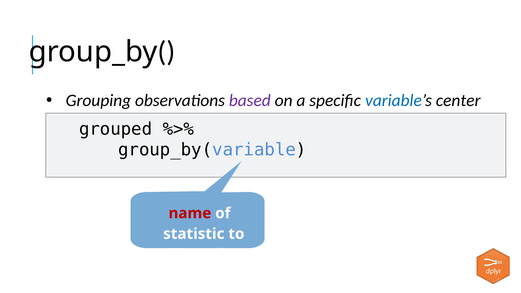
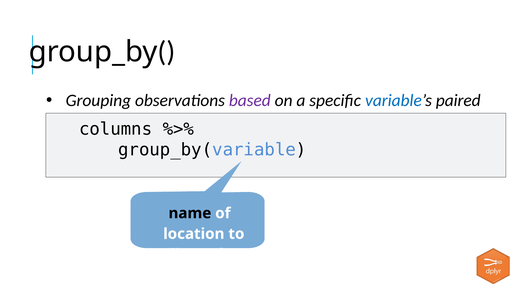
center: center -> paired (458, 101)
grouped: grouped -> columns (116, 129)
name colour: red -> black (190, 213)
statistic: statistic -> location (194, 234)
